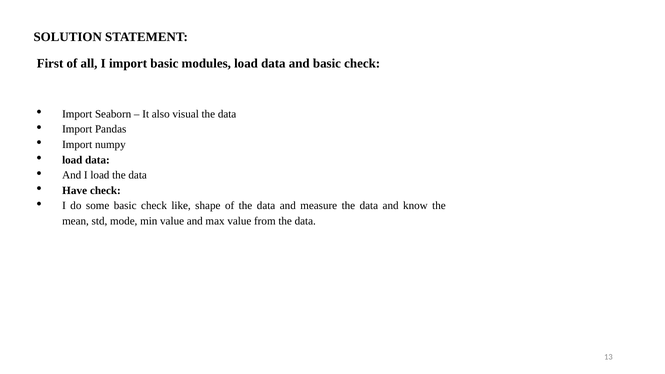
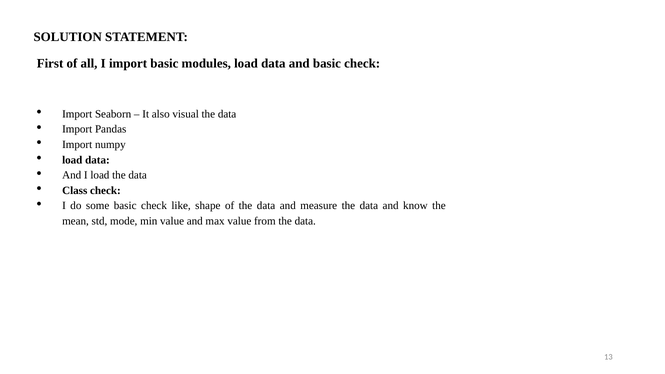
Have: Have -> Class (75, 190)
